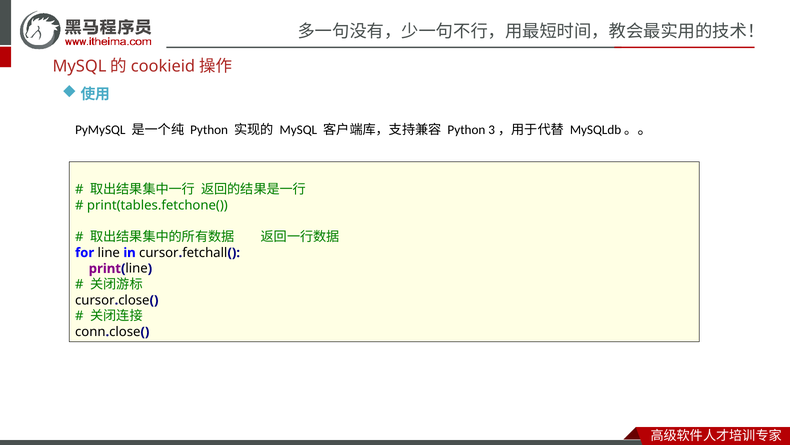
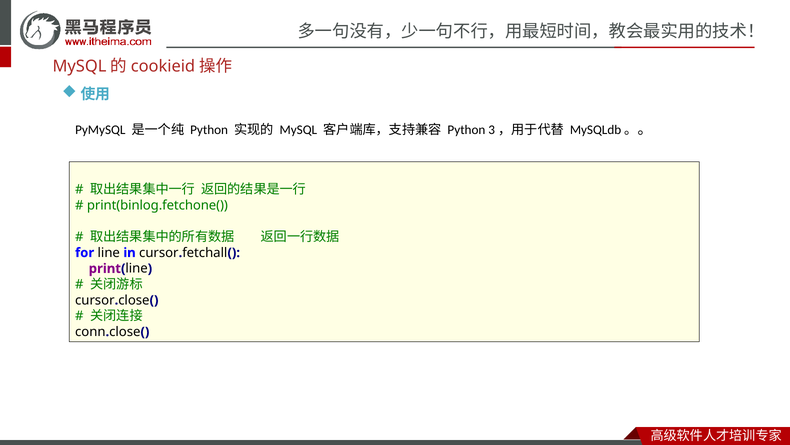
print(tables.fetchone(: print(tables.fetchone( -> print(binlog.fetchone( (157, 205)
